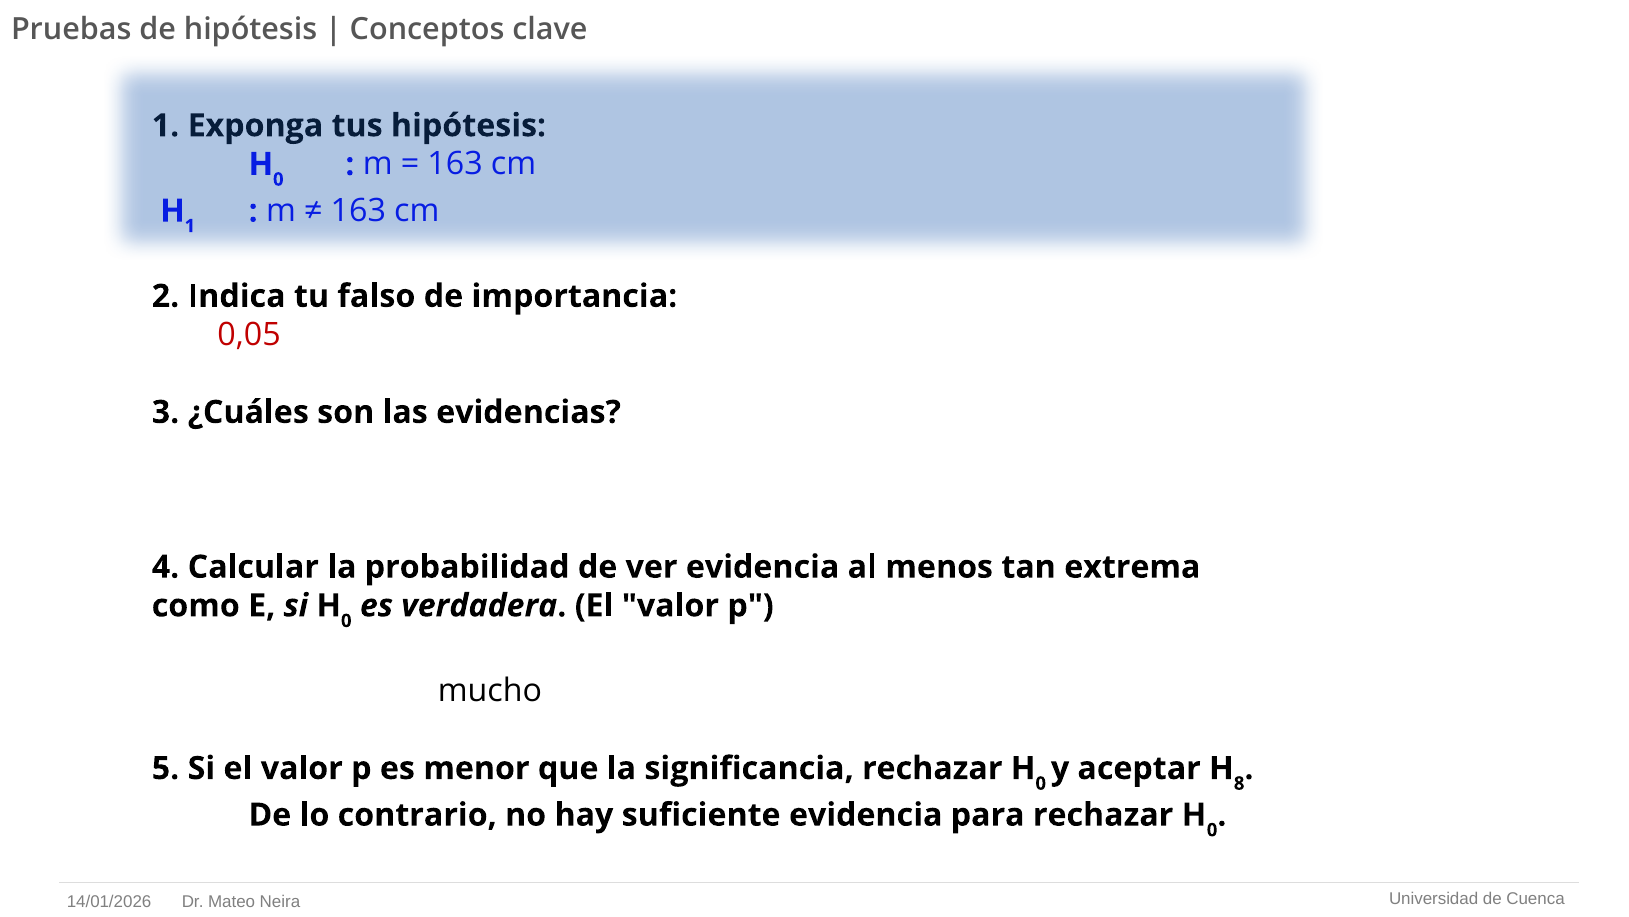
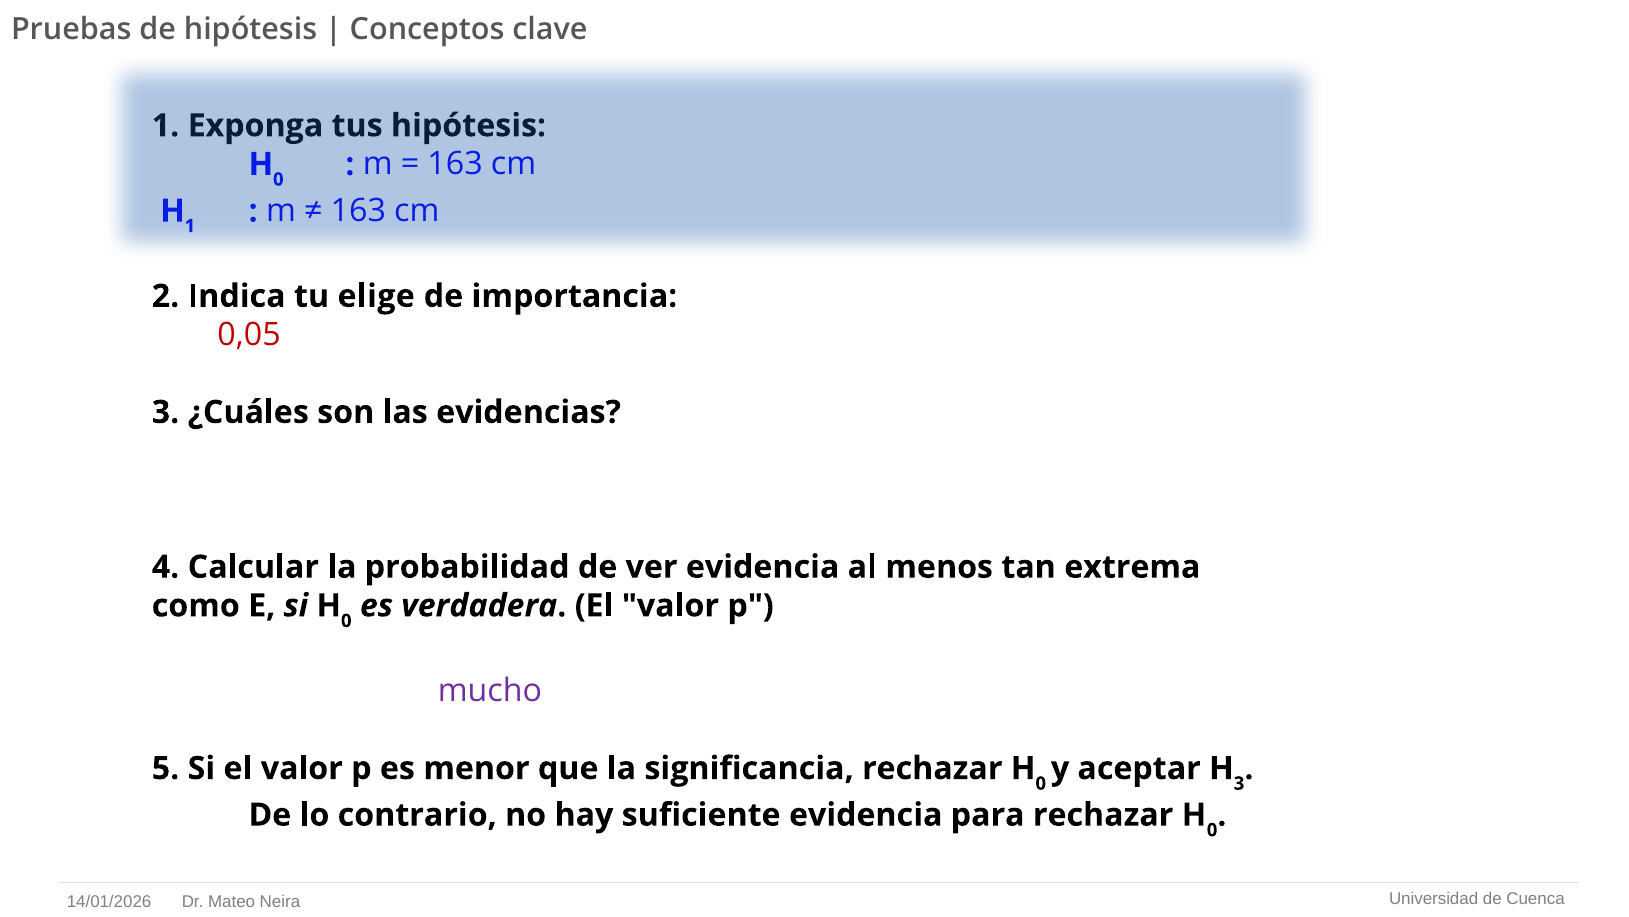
falso: falso -> elige (376, 296)
mucho colour: black -> purple (490, 691)
8: 8 -> 3 (1239, 783)
